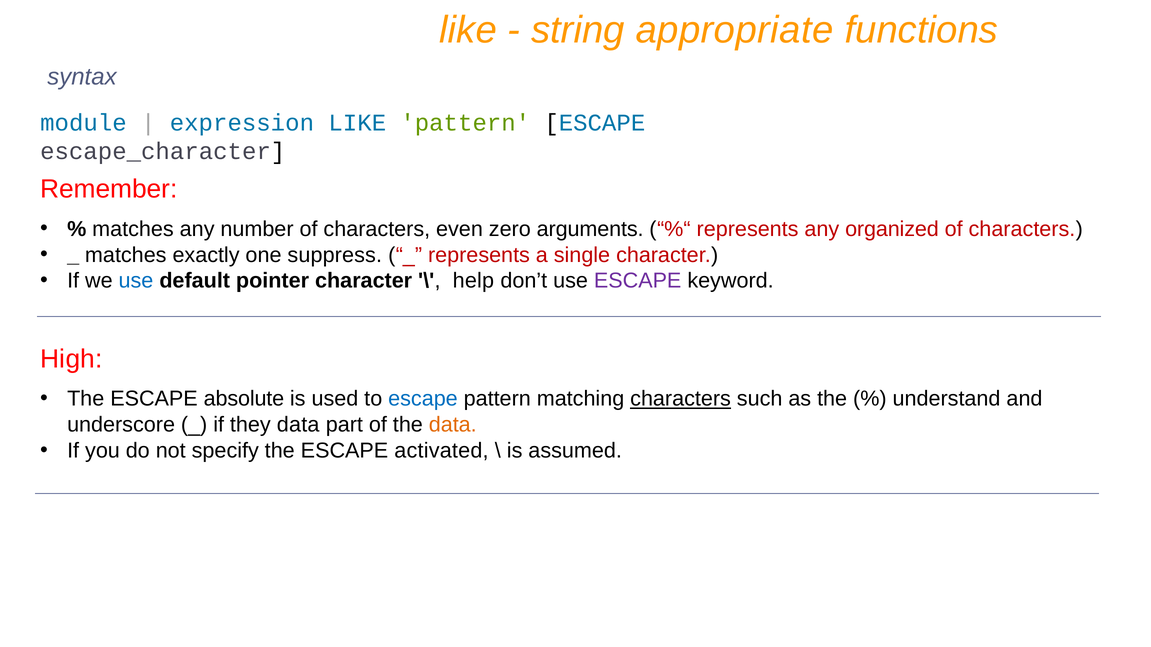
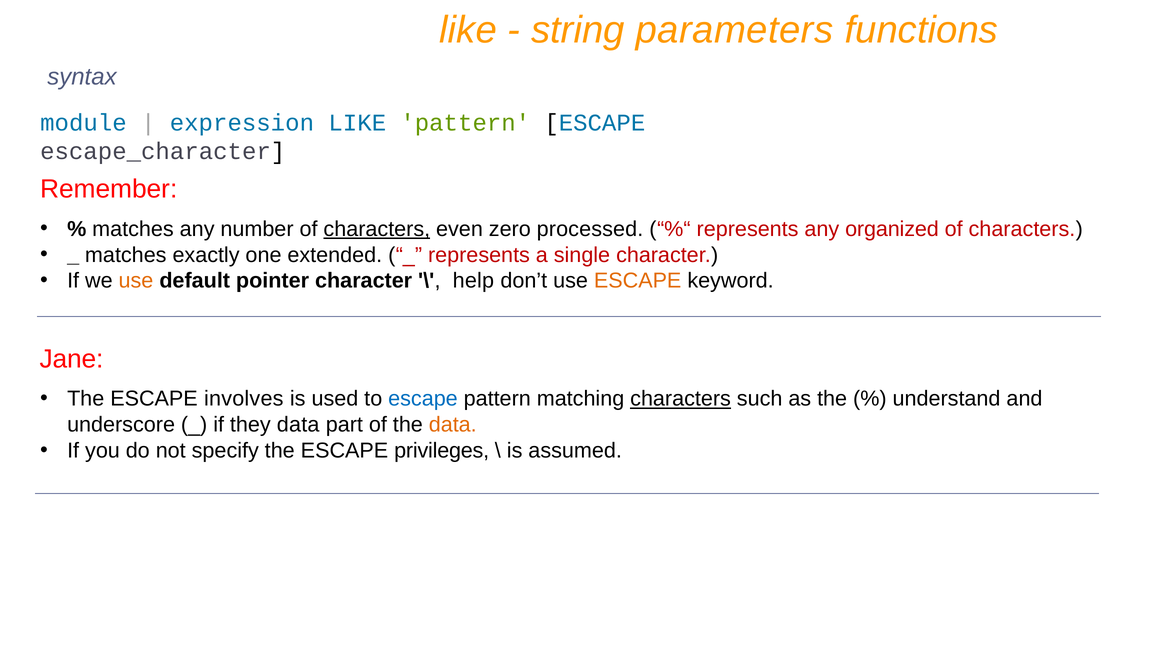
appropriate: appropriate -> parameters (735, 30)
characters underline: none -> present (377, 229)
arguments: arguments -> processed (590, 229)
suppress: suppress -> extended (335, 255)
use colour: blue -> orange (136, 281)
ESCAPE colour: purple -> orange (638, 281)
High: High -> Jane (72, 359)
absolute: absolute -> involves (244, 399)
activated: activated -> privileges (442, 451)
